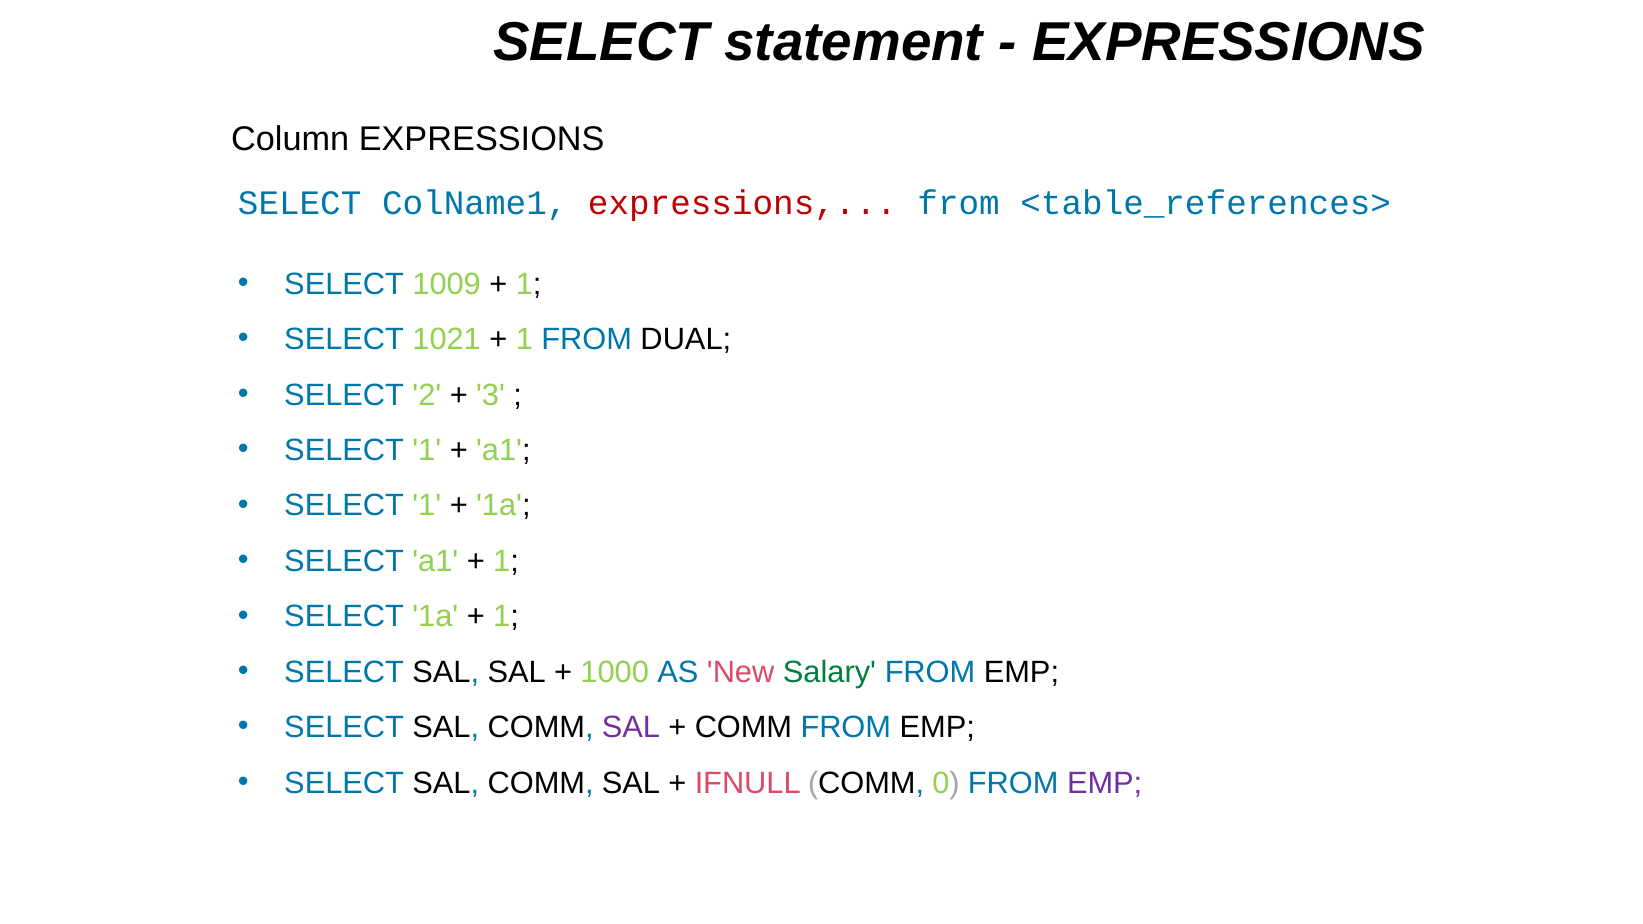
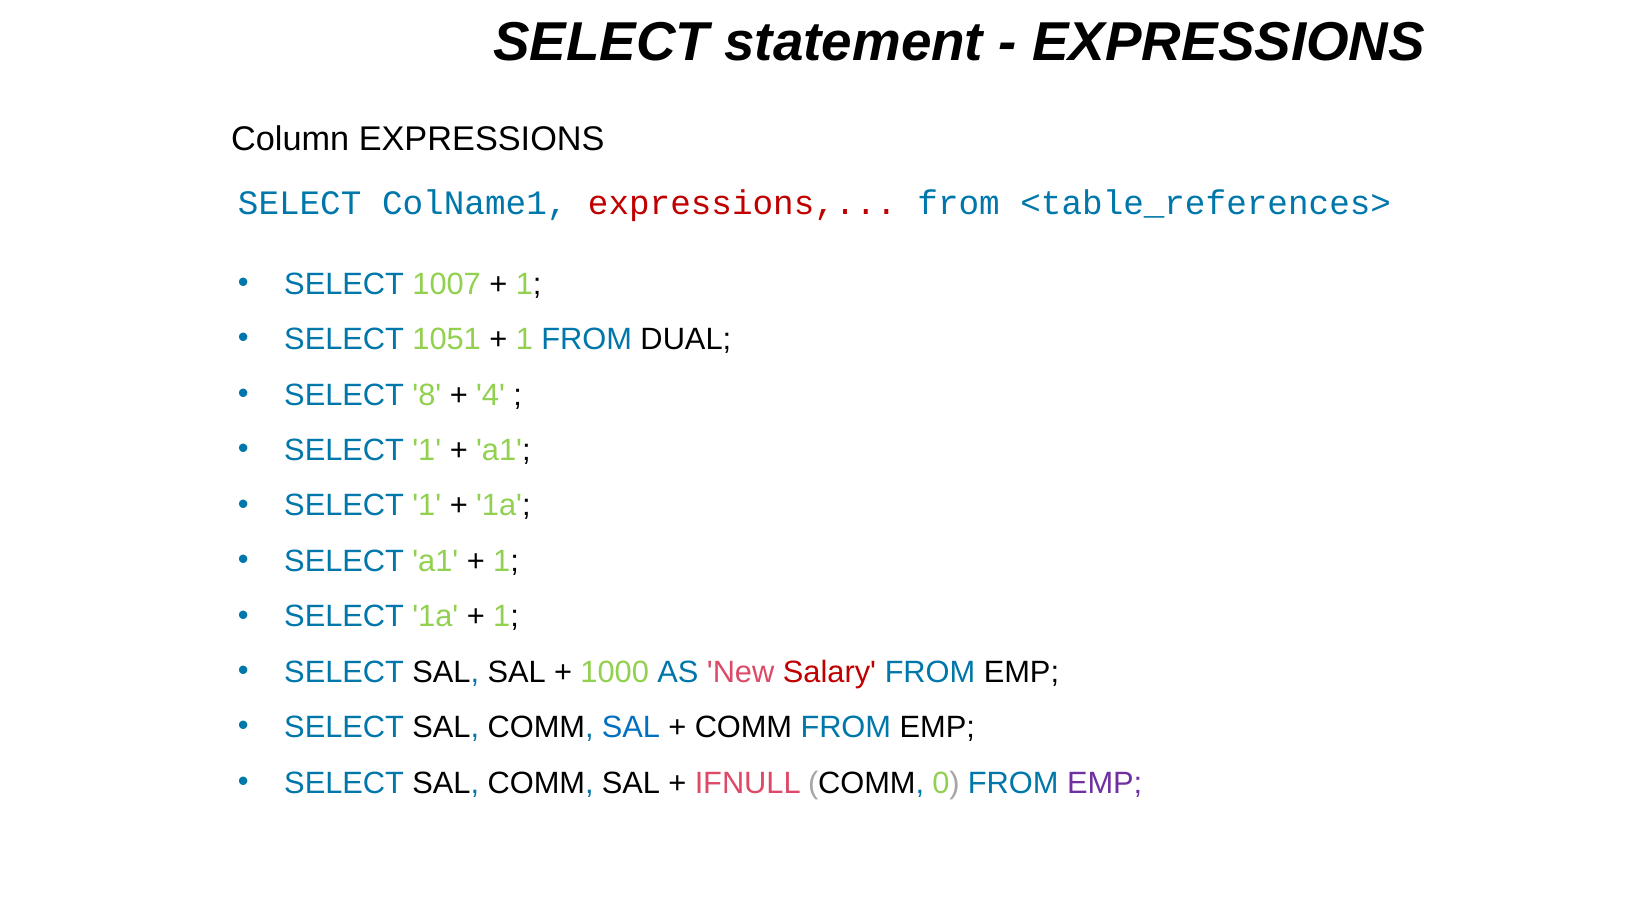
1009: 1009 -> 1007 (447, 284)
1021: 1021 -> 1051 (447, 340)
2: 2 -> 8 (427, 395)
3: 3 -> 4 (490, 395)
Salary colour: green -> red (829, 672)
SAL colour: purple -> blue (631, 728)
